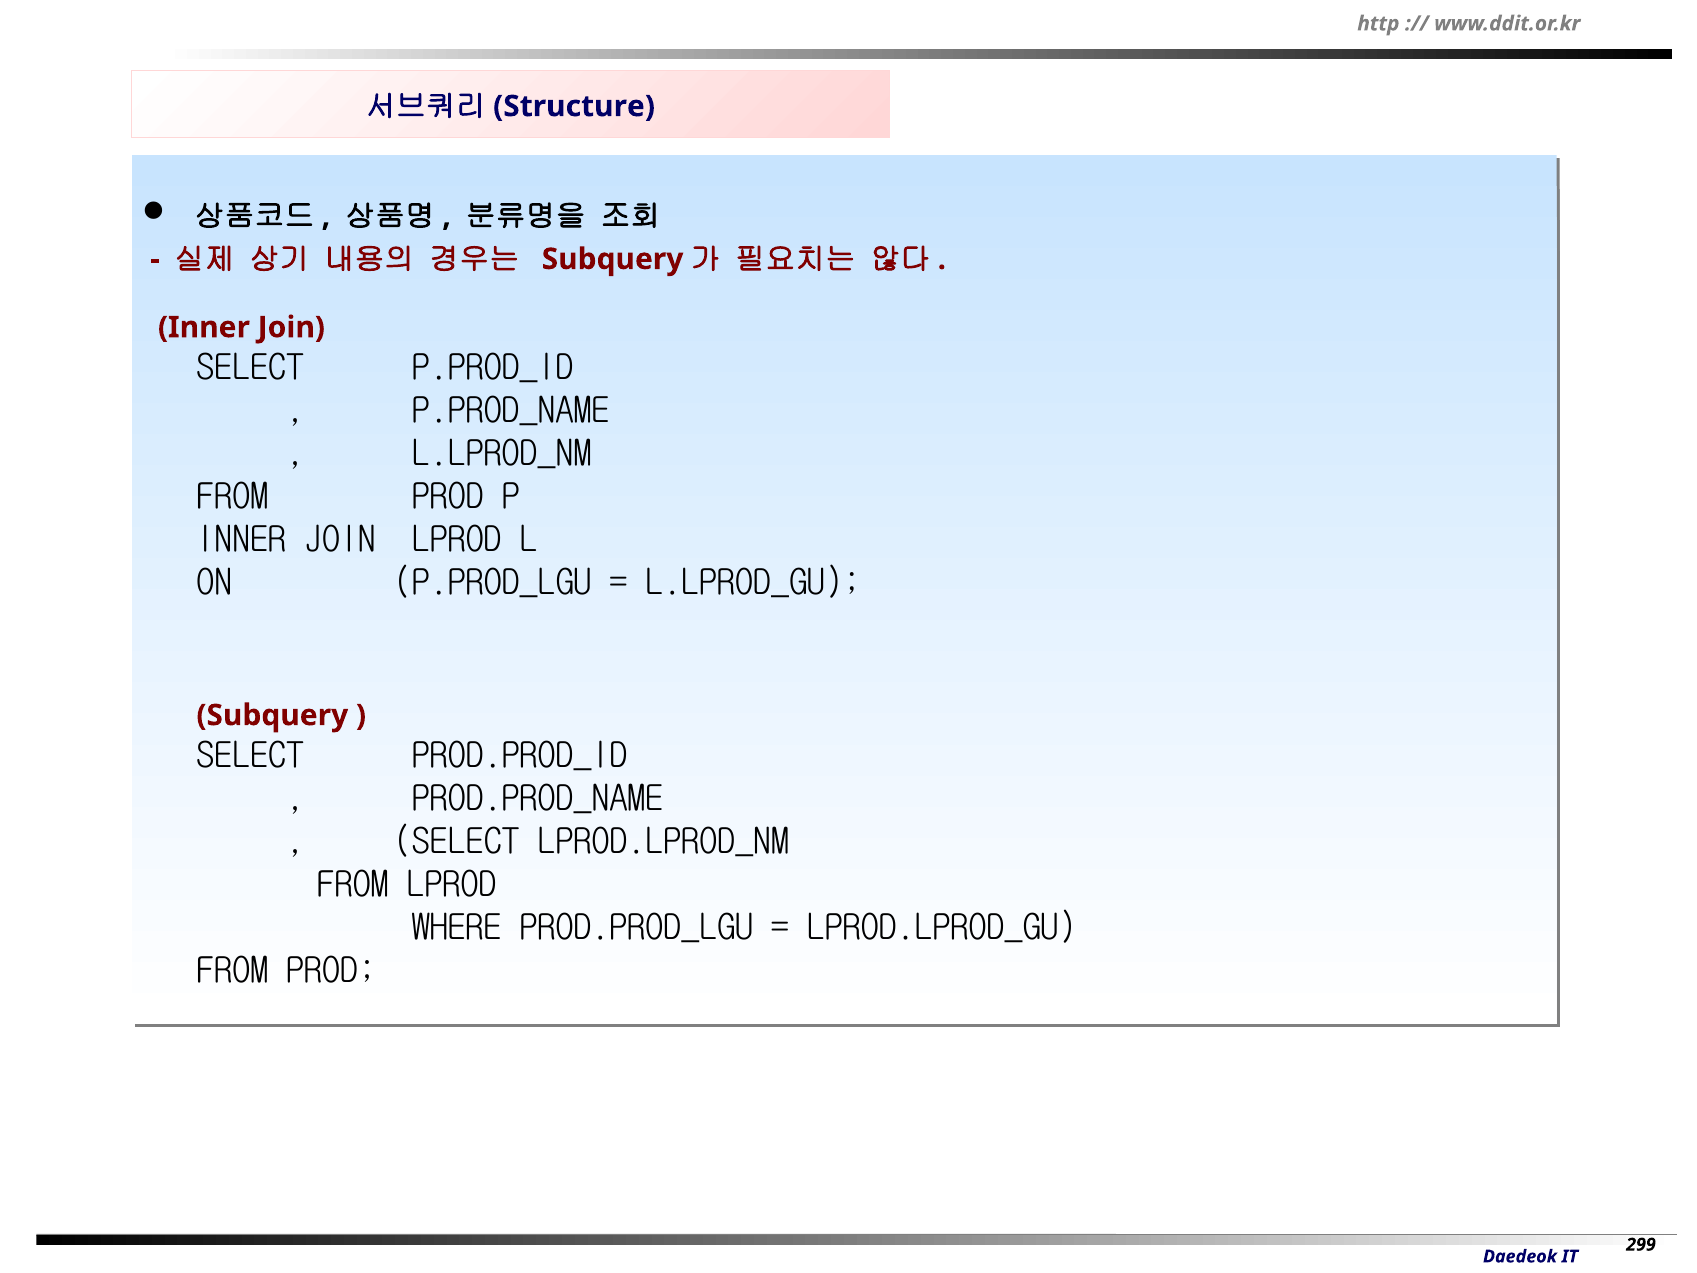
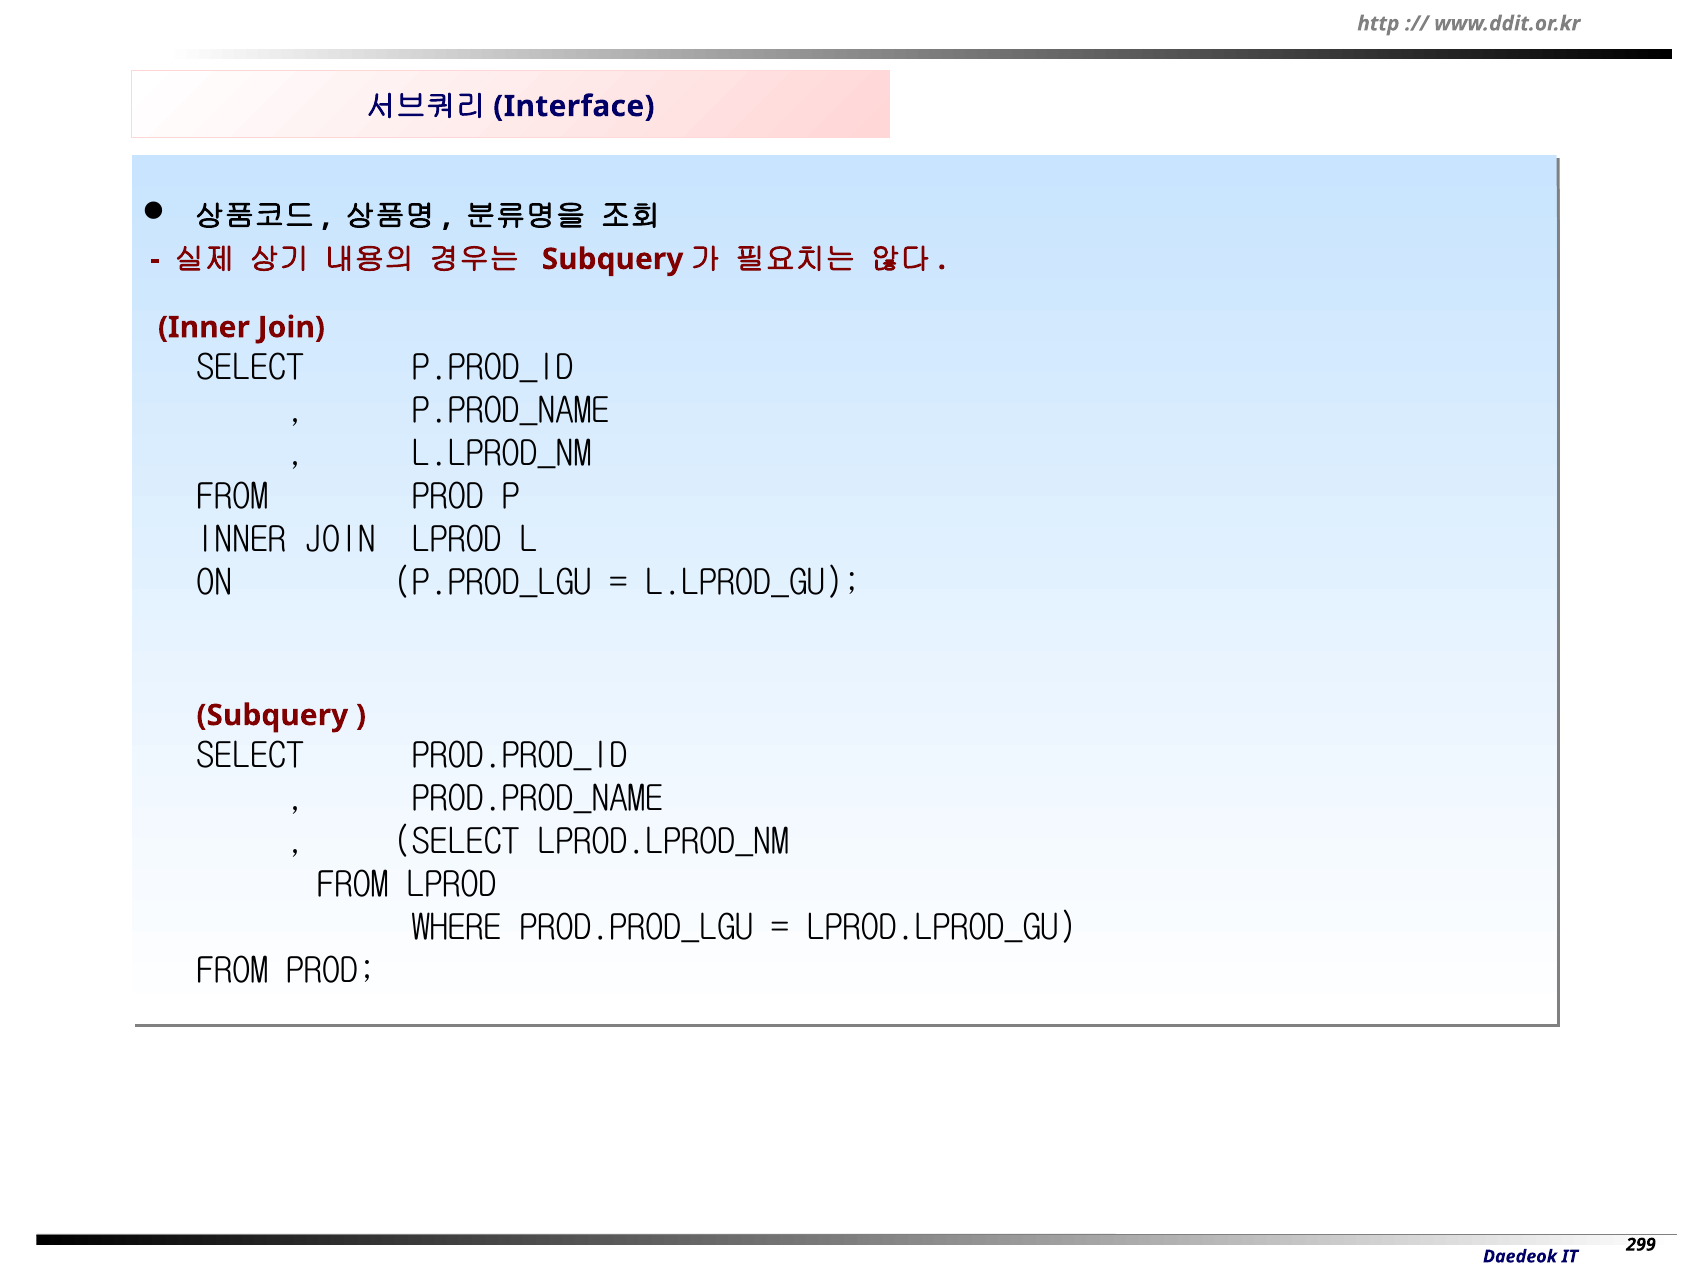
Structure: Structure -> Interface (574, 106)
